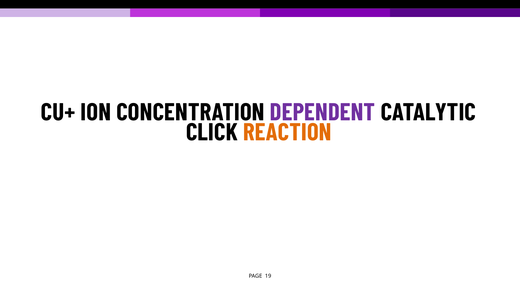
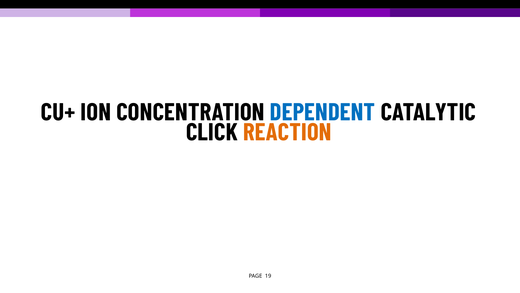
DEPENDENT colour: purple -> blue (323, 112)
